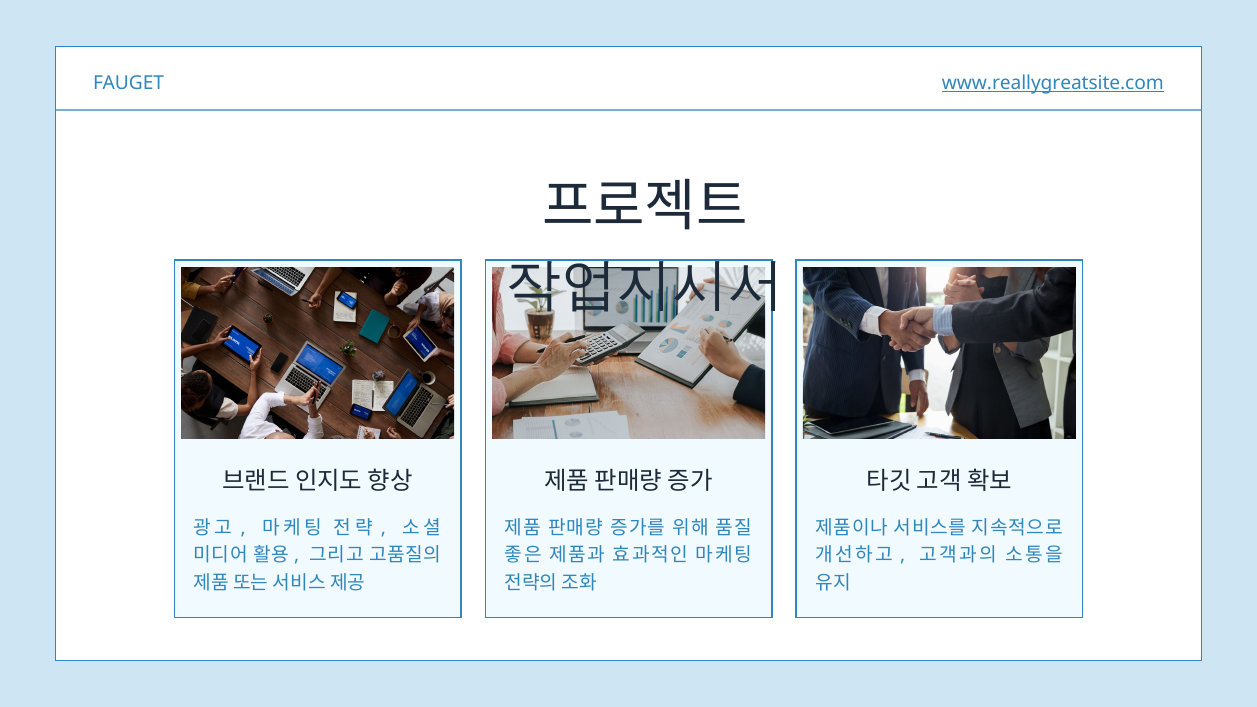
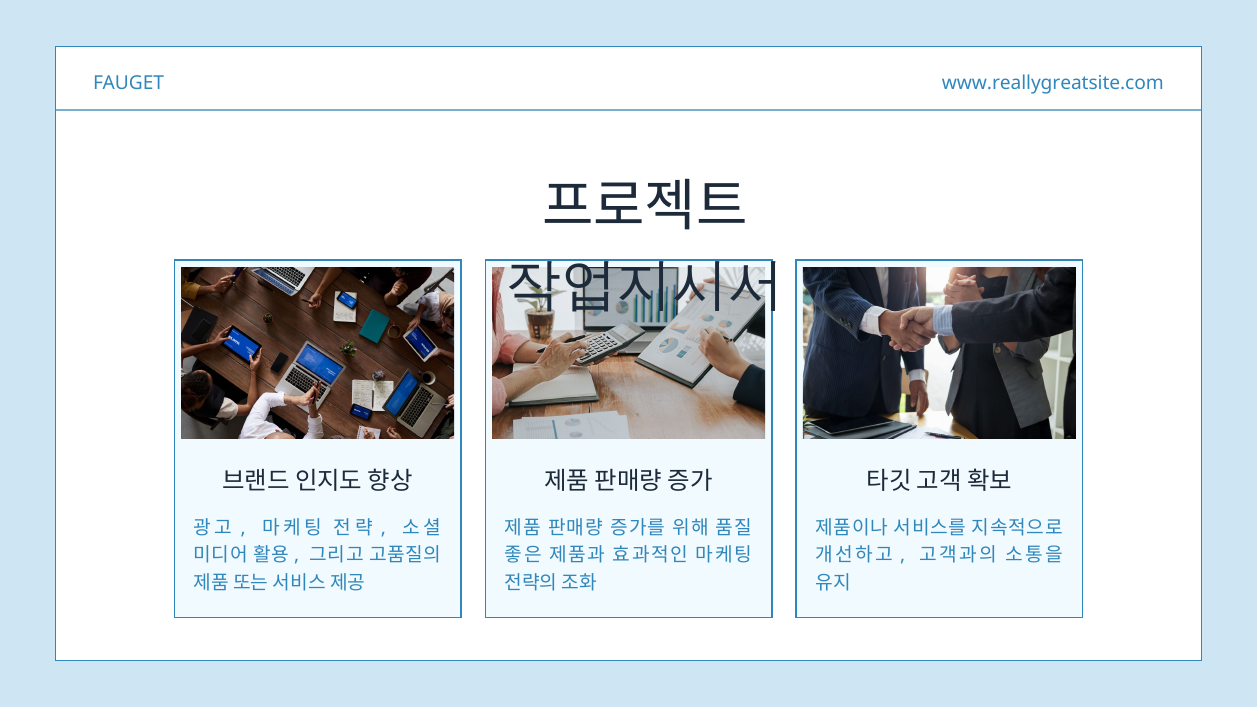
www.reallygreatsite.com underline: present -> none (1053, 83)
